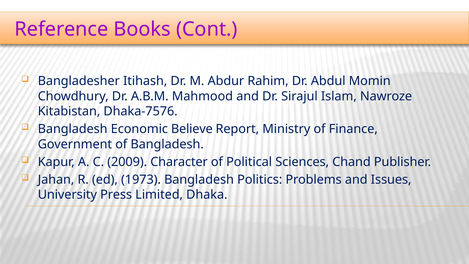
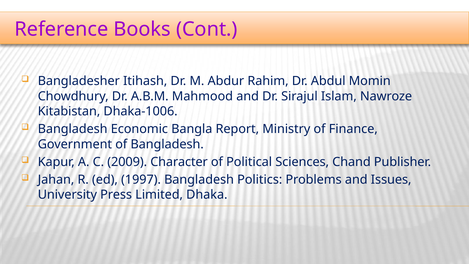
Dhaka-7576: Dhaka-7576 -> Dhaka-1006 (141, 111)
Believe: Believe -> Bangla (192, 129)
1973: 1973 -> 1997 (141, 179)
